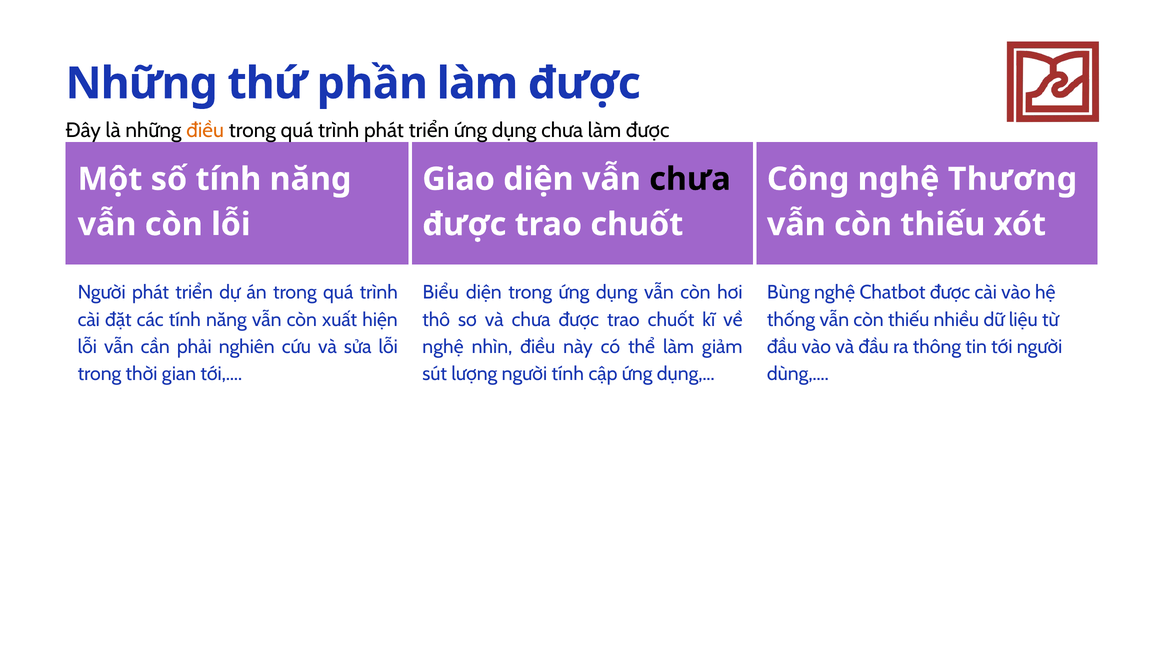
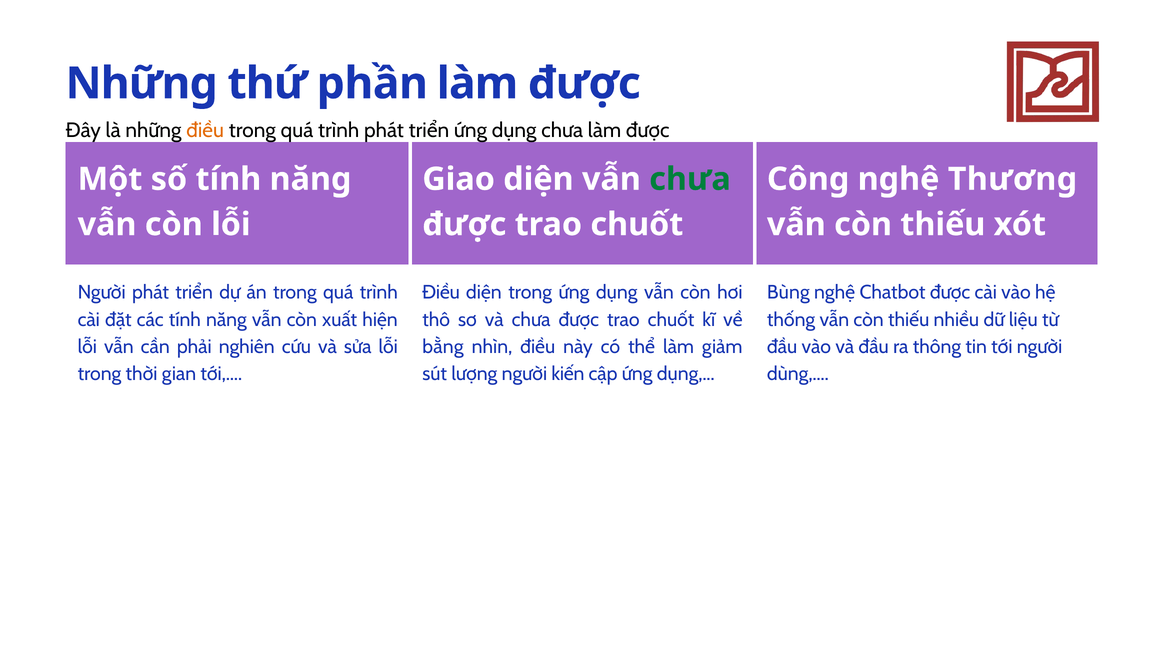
chưa colour: black -> green (690, 179)
Biểu: Biểu -> Điều (441, 293)
nghệ: nghệ -> bằng (443, 347)
người tính: tính -> kiến (568, 374)
